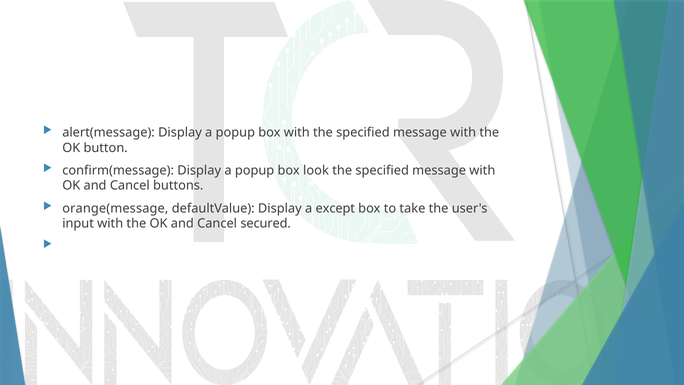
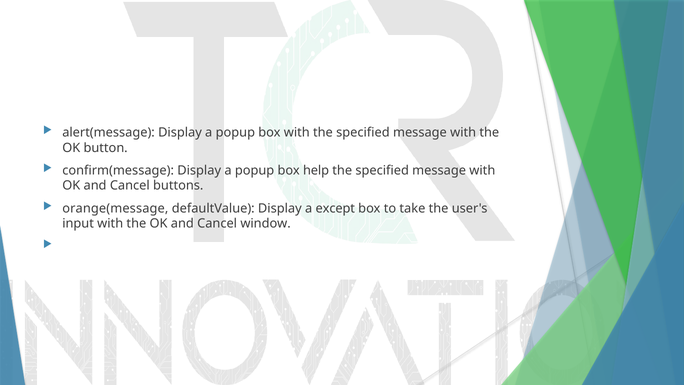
look: look -> help (316, 170)
secured: secured -> window (266, 224)
